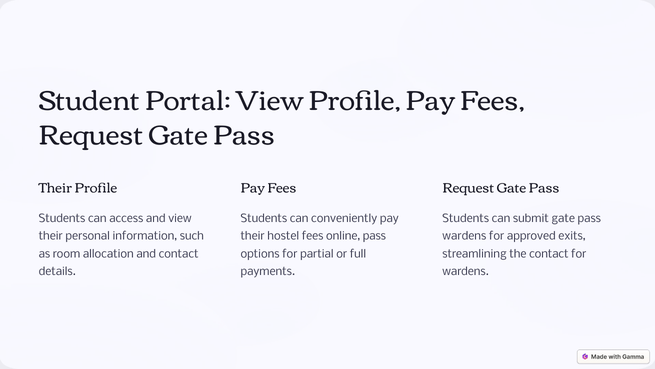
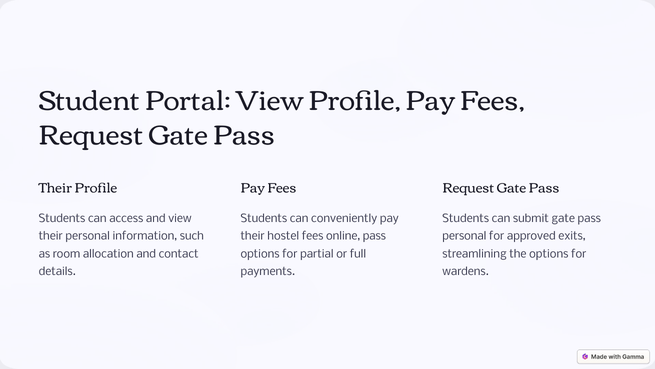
wardens: wardens -> personal (464, 236)
the contact: contact -> options (549, 254)
